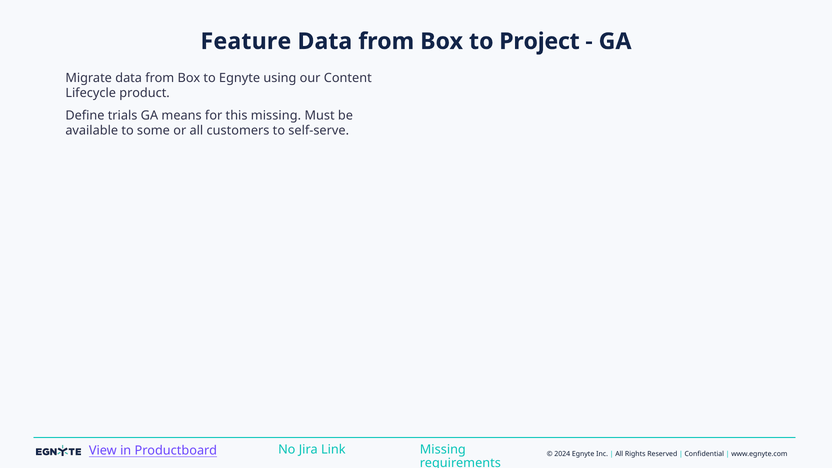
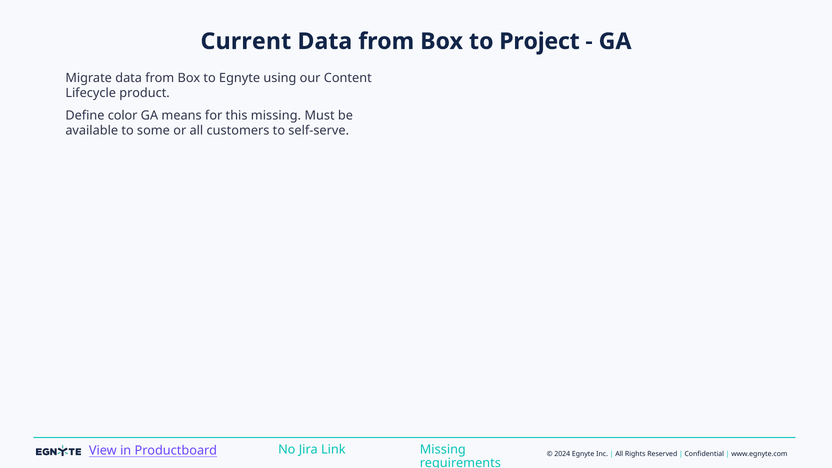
Feature: Feature -> Current (246, 41)
trials: trials -> color (123, 115)
